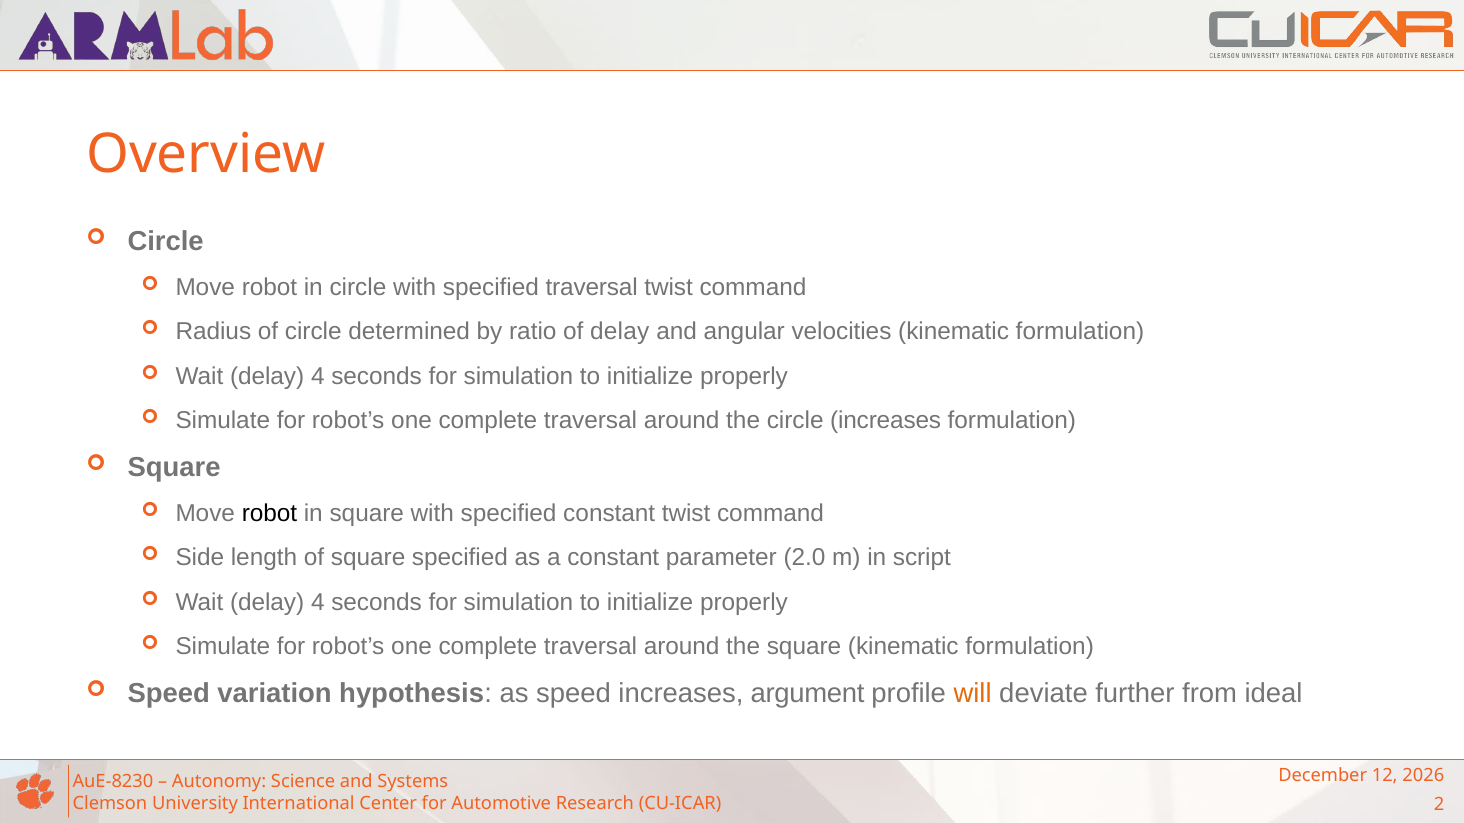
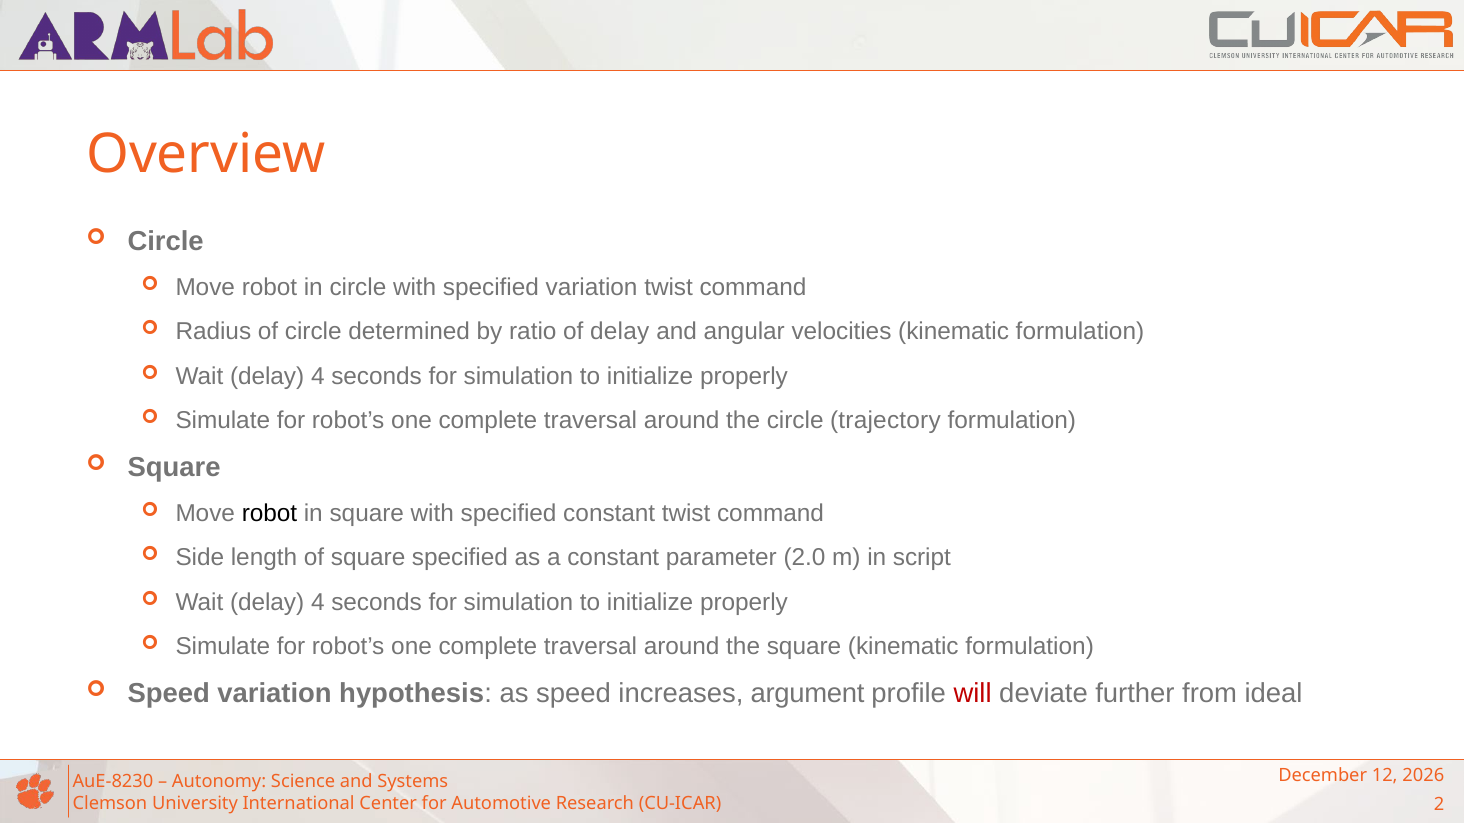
specified traversal: traversal -> variation (592, 287)
circle increases: increases -> trajectory (885, 421)
will colour: orange -> red (973, 694)
